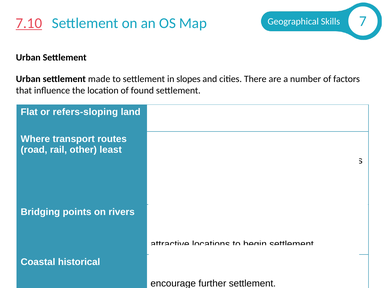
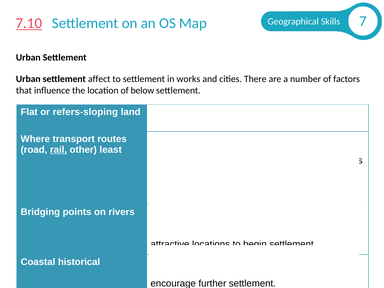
settlement made: made -> affect (99, 79)
slopes: slopes -> works (188, 79)
found: found -> below (142, 90)
rail underline: none -> present (58, 150)
